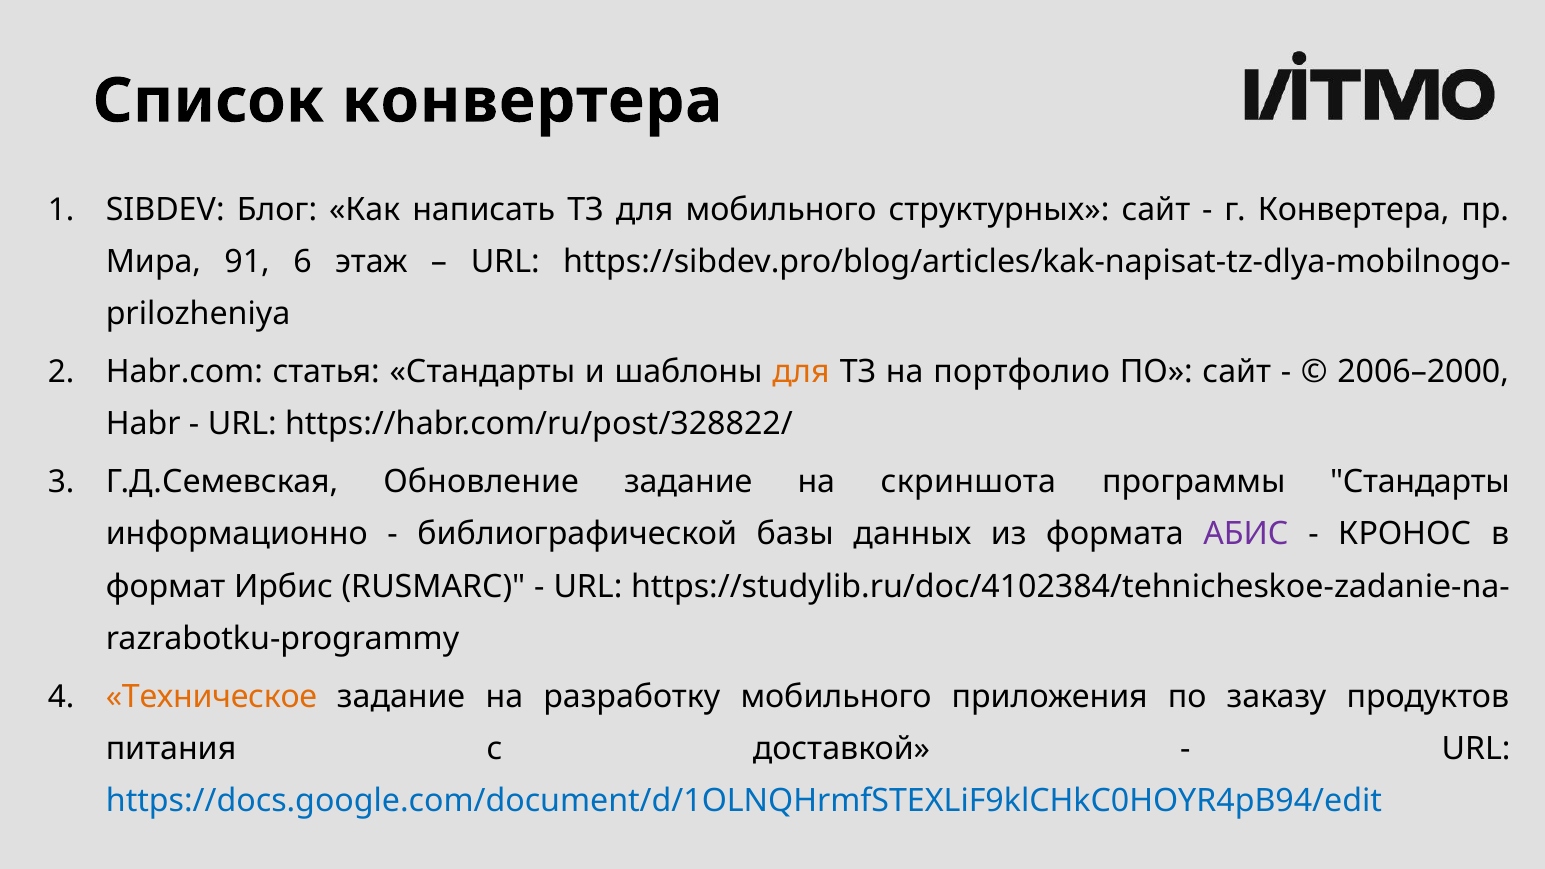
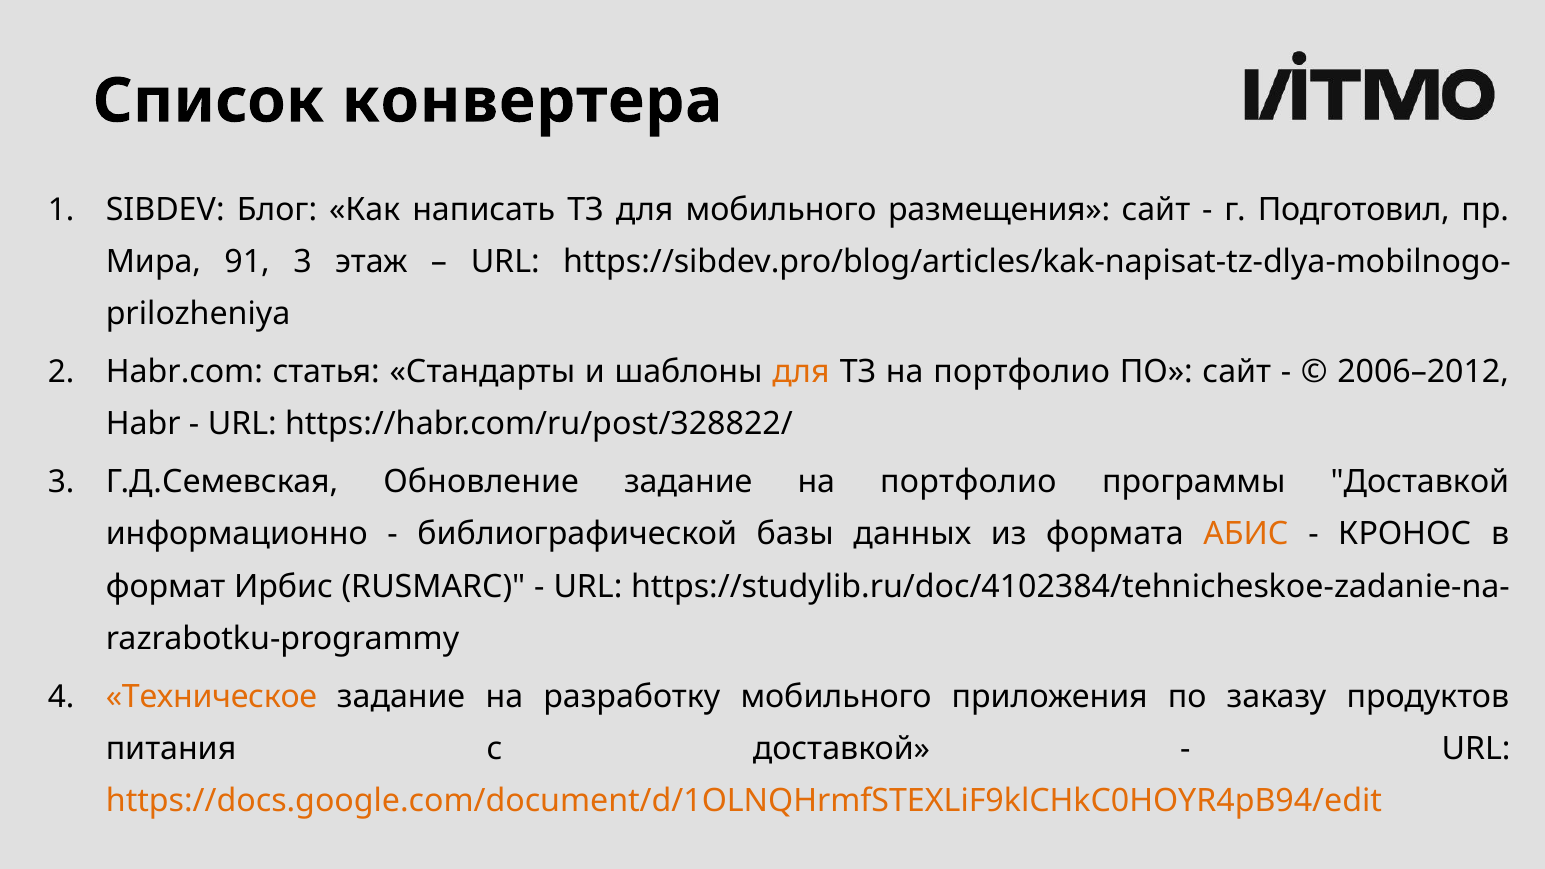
структурных: структурных -> размещения (999, 210)
г Конвертера: Конвертера -> Подготовил (1354, 210)
91 6: 6 -> 3 (303, 262)
2006–2000: 2006–2000 -> 2006–2012 (1423, 372)
задание на скриншота: скриншота -> портфолио (968, 482)
программы Стандарты: Стандарты -> Доставкой (1420, 482)
АБИС colour: purple -> orange (1246, 534)
https://docs.google.com/document/d/1OLNQHrmfSTEXLiF9klCHkC0HOYR4pB94/edit colour: blue -> orange (744, 801)
